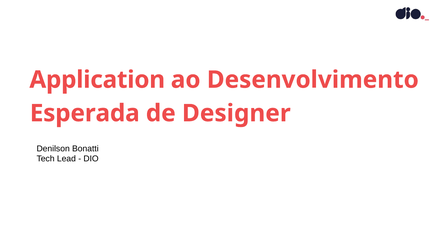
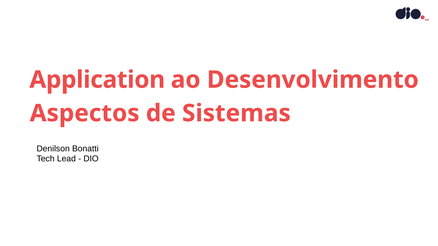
Esperada: Esperada -> Aspectos (85, 113)
Designer: Designer -> Sistemas (236, 113)
